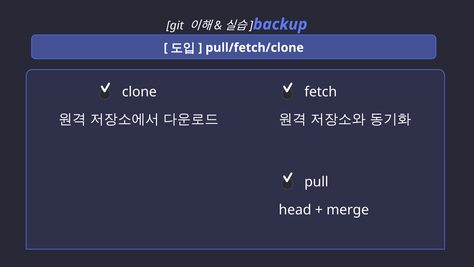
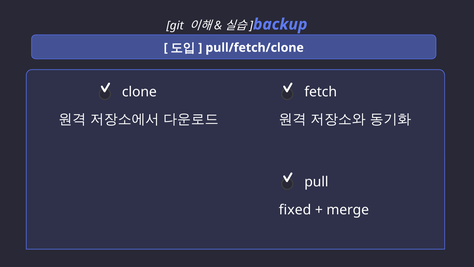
head: head -> fixed (295, 210)
